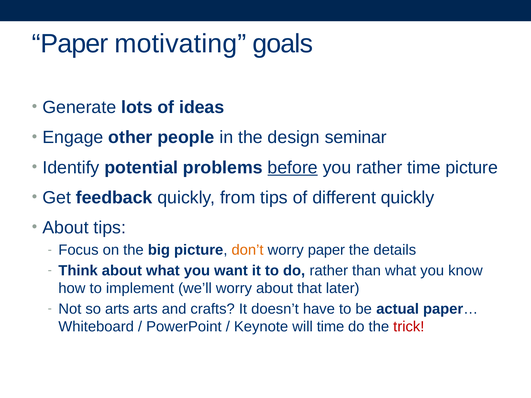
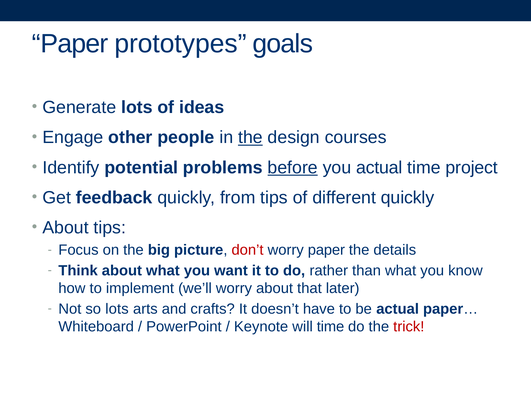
motivating: motivating -> prototypes (180, 44)
the underline: none -> present (250, 138)
seminar: seminar -> courses (356, 138)
you rather: rather -> actual (379, 168)
time picture: picture -> project (472, 168)
don’t colour: orange -> red (248, 250)
so arts: arts -> lots (117, 309)
